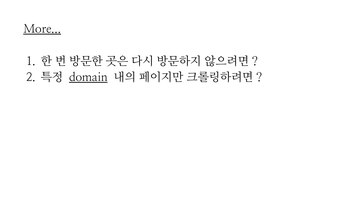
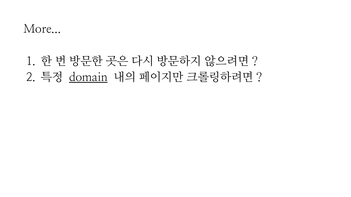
More underline: present -> none (42, 29)
